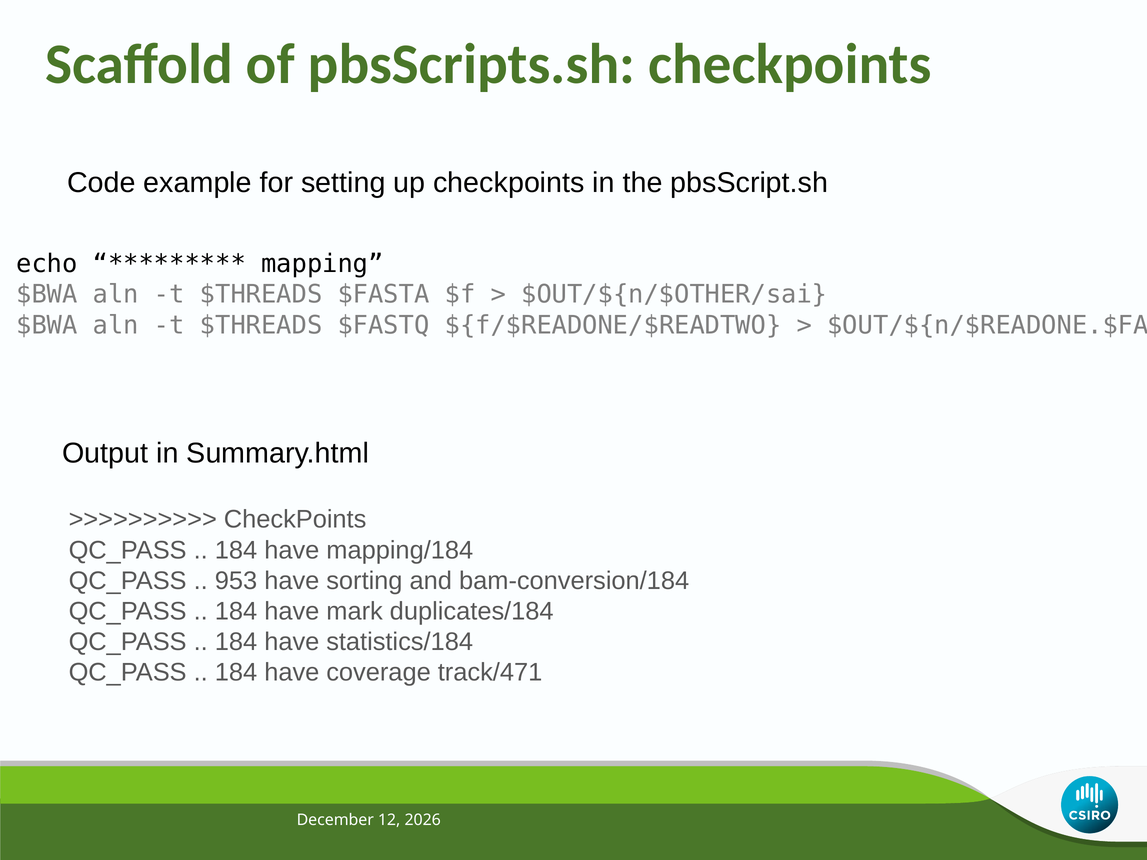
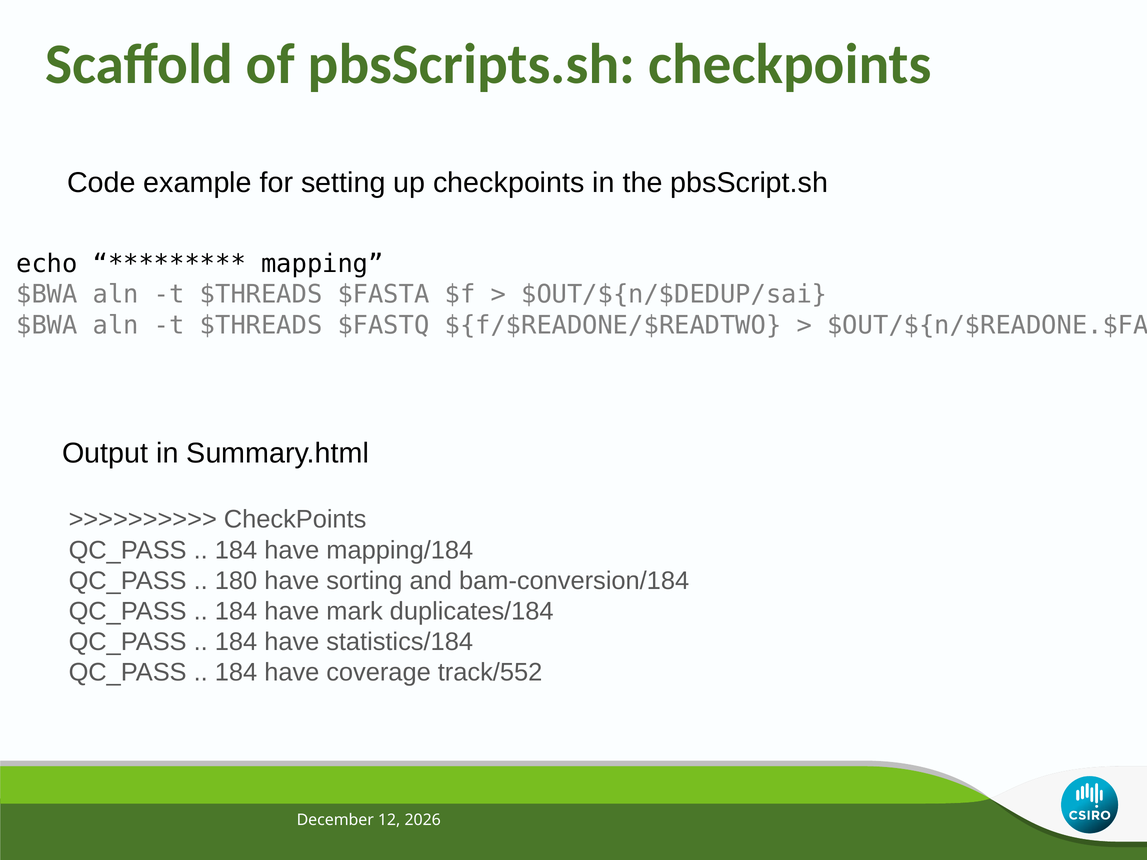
$OUT/${n/$OTHER/sai: $OUT/${n/$OTHER/sai -> $OUT/${n/$DEDUP/sai (674, 295)
953: 953 -> 180 (236, 581)
track/471: track/471 -> track/552 (490, 673)
